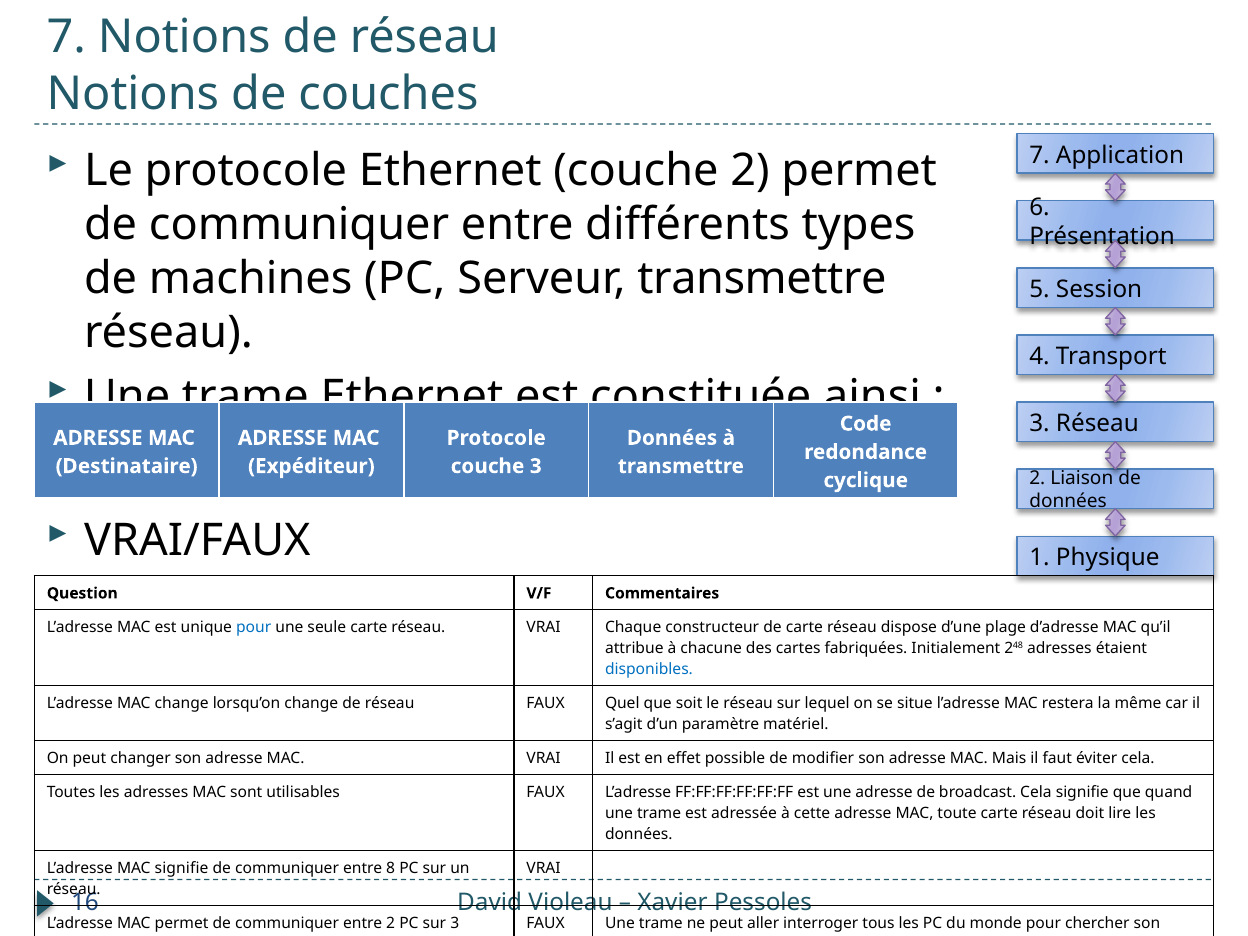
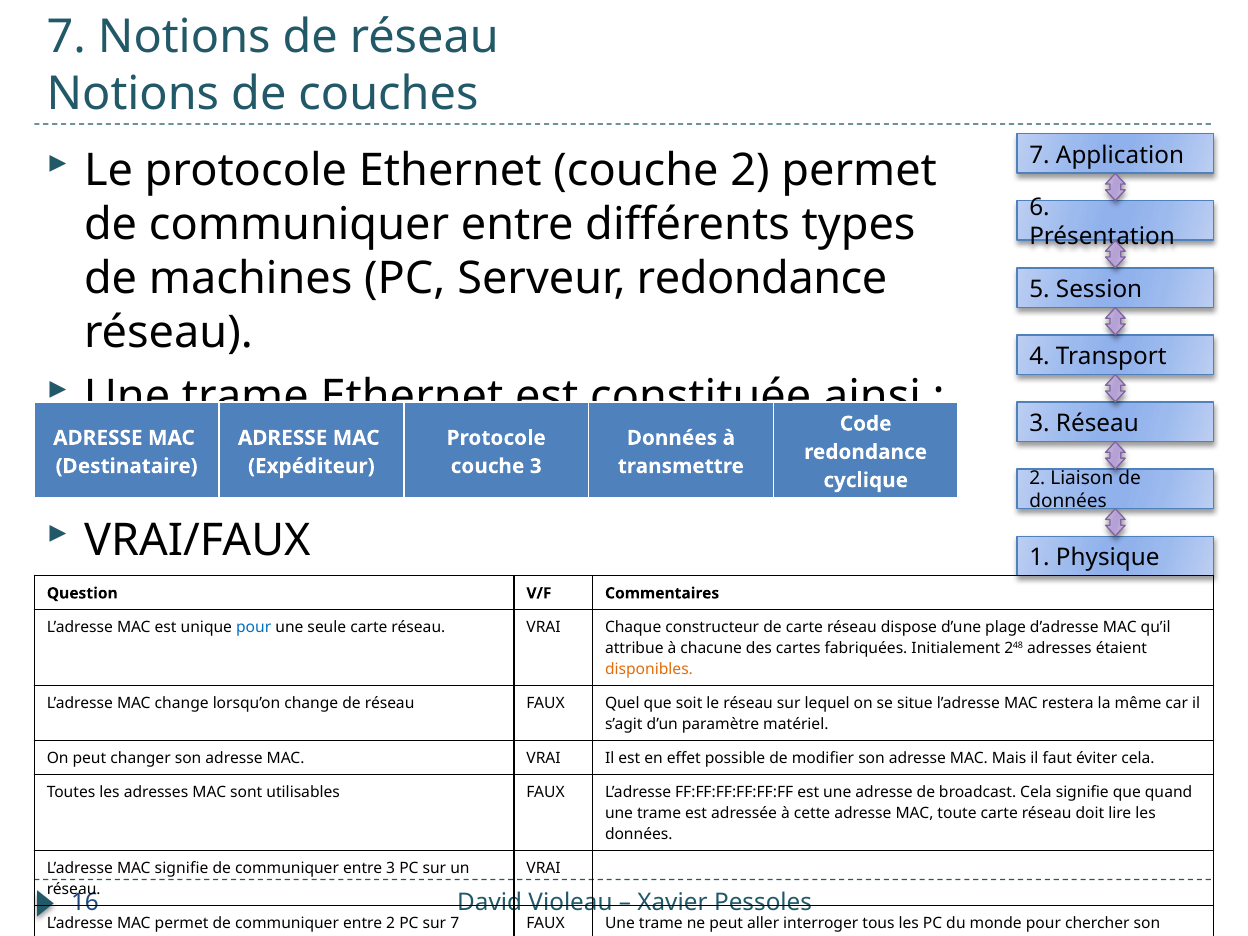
Serveur transmettre: transmettre -> redondance (762, 278)
disponibles colour: blue -> orange (649, 670)
entre 8: 8 -> 3 (391, 868)
sur 3: 3 -> 7 (455, 923)
